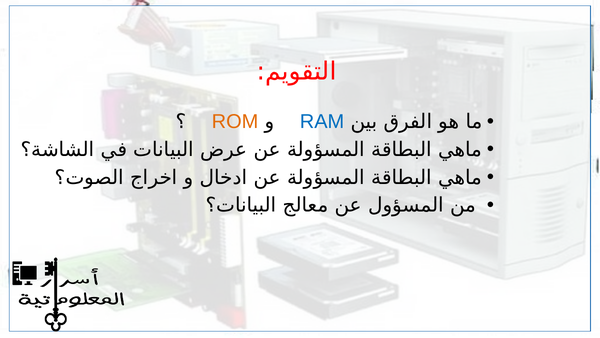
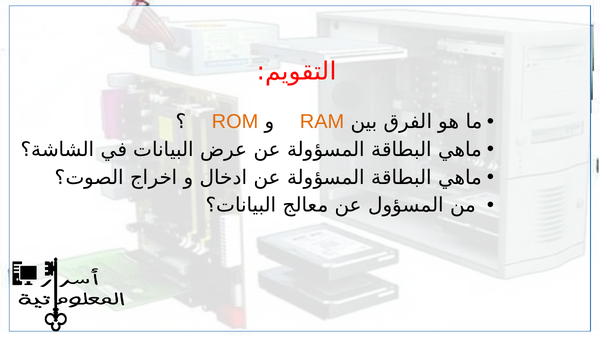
RAM colour: blue -> orange (322, 121)
